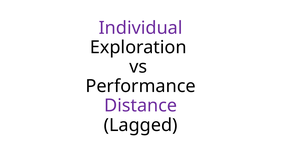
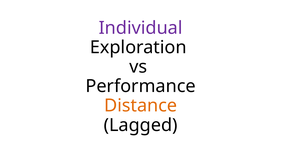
Distance colour: purple -> orange (141, 106)
